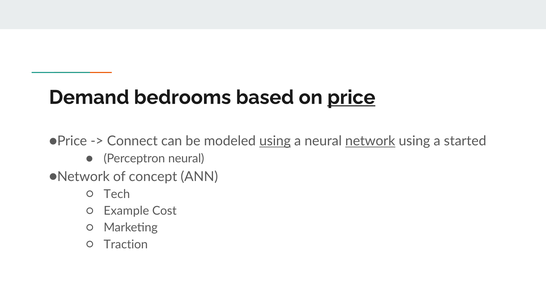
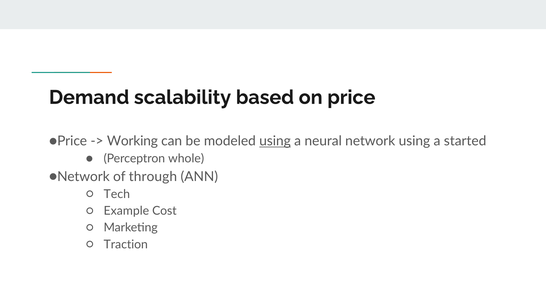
bedrooms: bedrooms -> scalability (183, 97)
price underline: present -> none (351, 97)
Connect: Connect -> Working (132, 141)
network underline: present -> none (370, 141)
Perceptron neural: neural -> whole (186, 159)
concept: concept -> through (153, 177)
